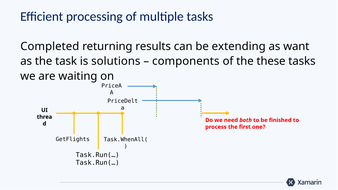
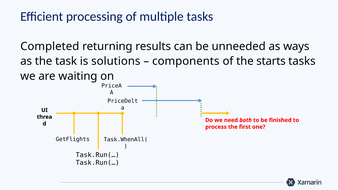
extending: extending -> unneeded (239, 46)
want: want -> ways (296, 46)
these: these -> starts (271, 61)
